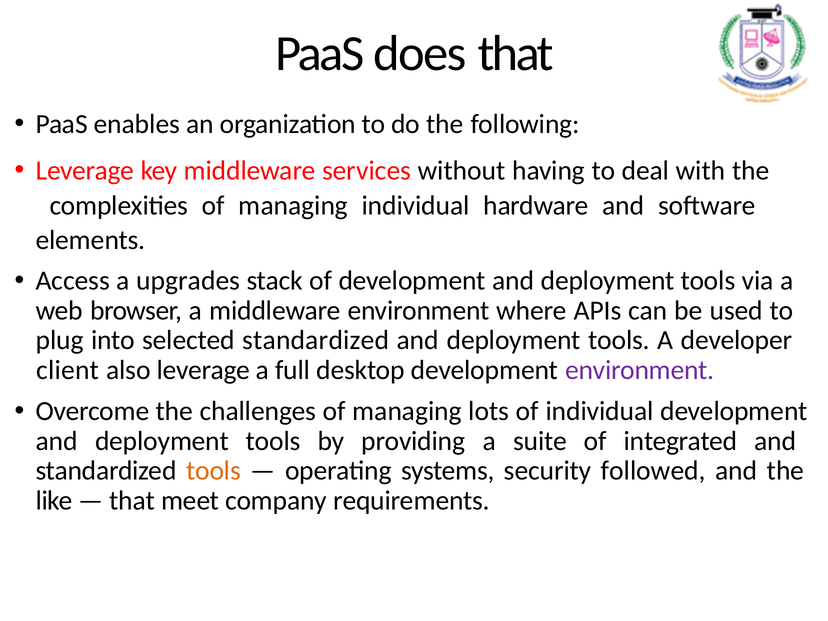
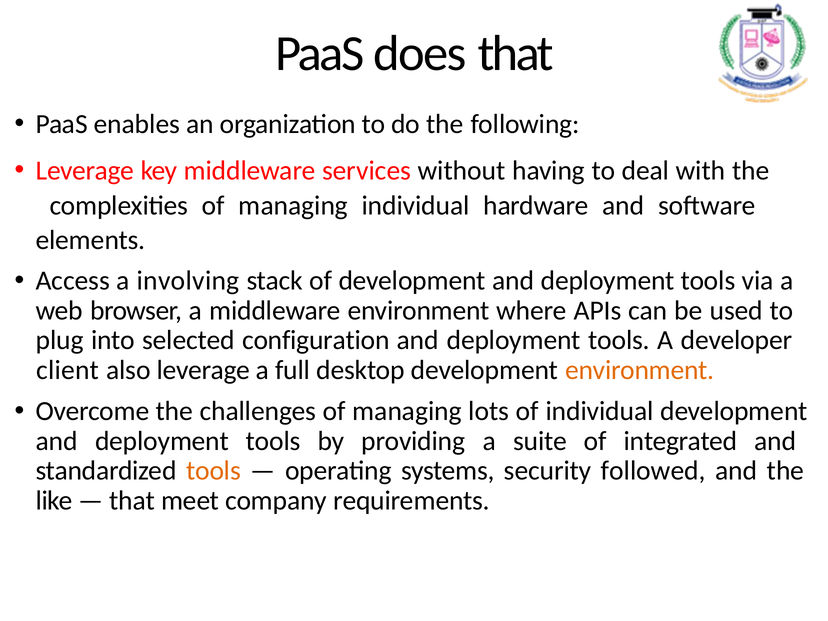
upgrades: upgrades -> involving (188, 281)
selected standardized: standardized -> configuration (316, 340)
environment colour: purple -> orange (640, 370)
